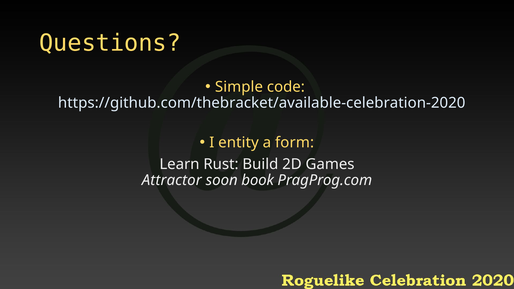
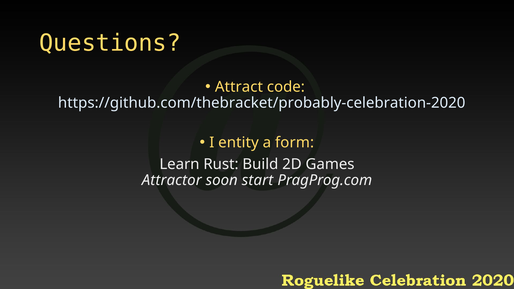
Simple: Simple -> Attract (239, 87)
https://github.com/thebracket/available-celebration-2020: https://github.com/thebracket/available-celebration-2020 -> https://github.com/thebracket/probably-celebration-2020 (262, 103)
book: book -> start (258, 180)
